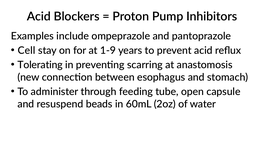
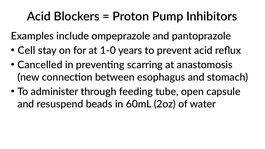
1-9: 1-9 -> 1-0 (108, 51)
Tolerating: Tolerating -> Cancelled (40, 65)
